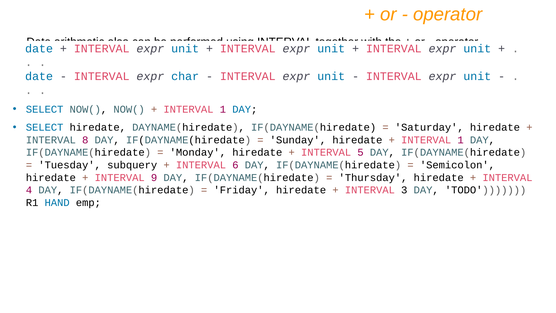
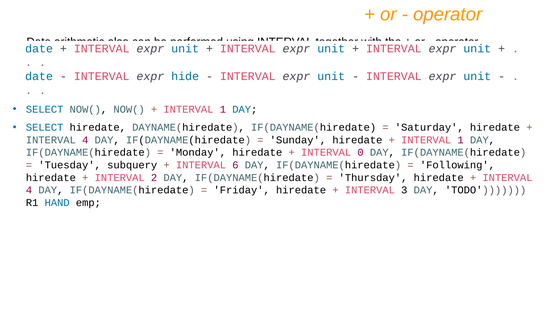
char: char -> hide (185, 76)
8: 8 -> 4 (85, 140)
5: 5 -> 0 (360, 152)
Semicolon: Semicolon -> Following (457, 165)
9: 9 -> 2 (154, 177)
